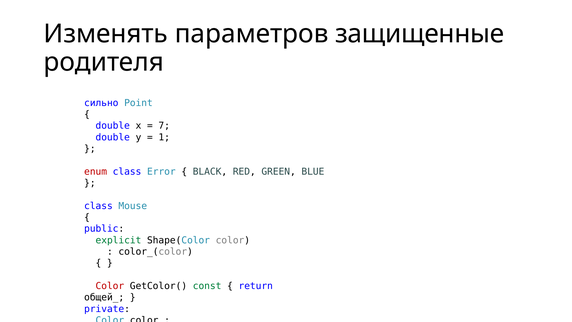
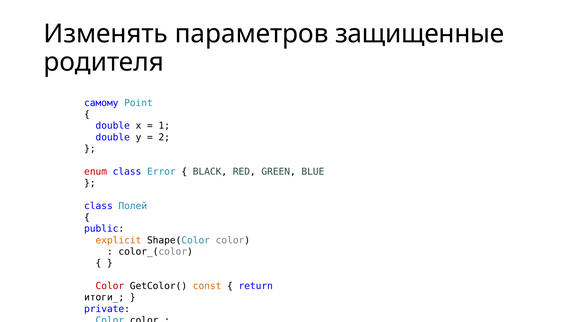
сильно: сильно -> самому (101, 103)
7: 7 -> 1 (164, 126)
1: 1 -> 2 (164, 137)
Mouse: Mouse -> Полей (133, 206)
explicit colour: green -> orange (118, 240)
const colour: green -> orange (207, 286)
общей_: общей_ -> итоги_ (104, 297)
